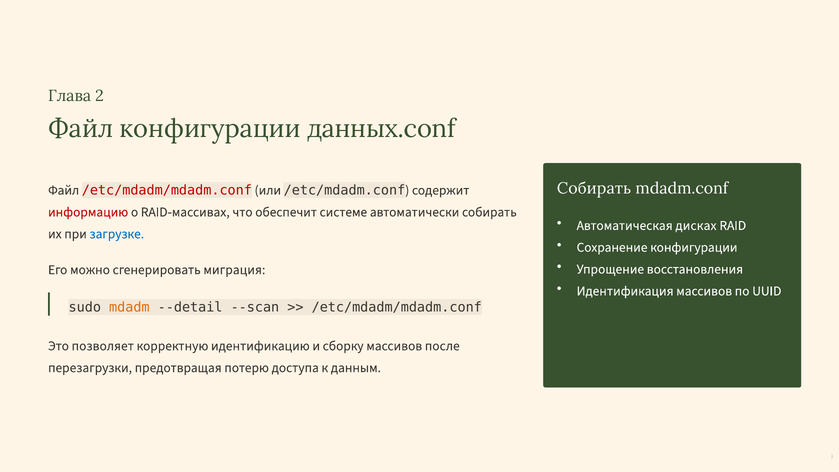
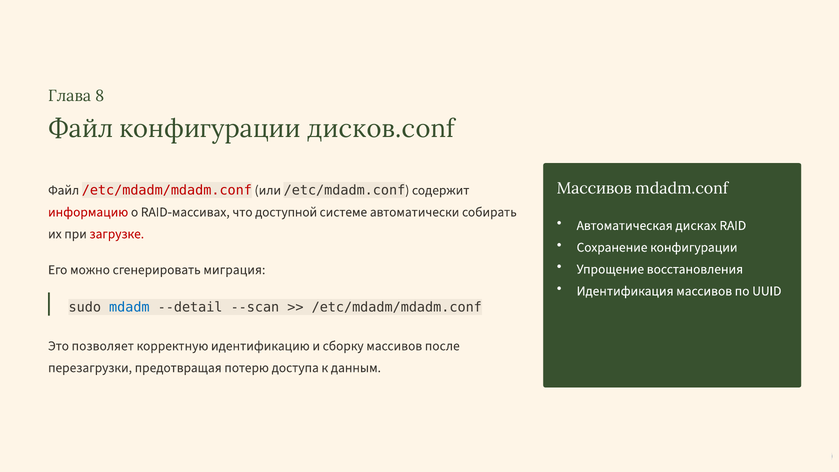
2: 2 -> 8 (100, 96)
данных.conf: данных.conf -> дисков.conf (381, 129)
Собирать: Собирать -> Массивов (594, 188)
обеспечит: обеспечит -> доступной (286, 212)
загрузке colour: blue -> red (117, 234)
mdadm colour: orange -> blue (129, 307)
